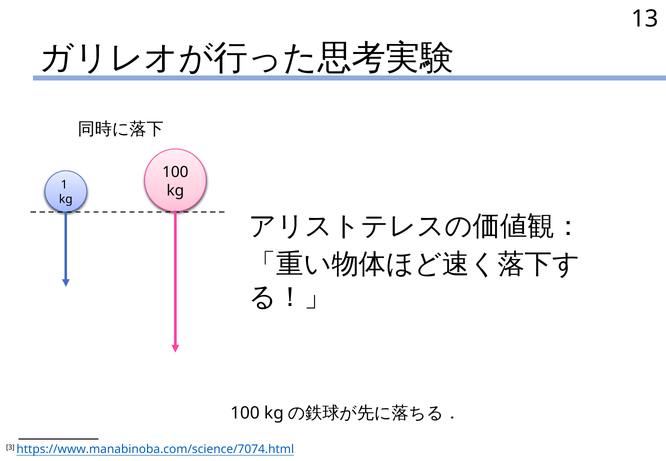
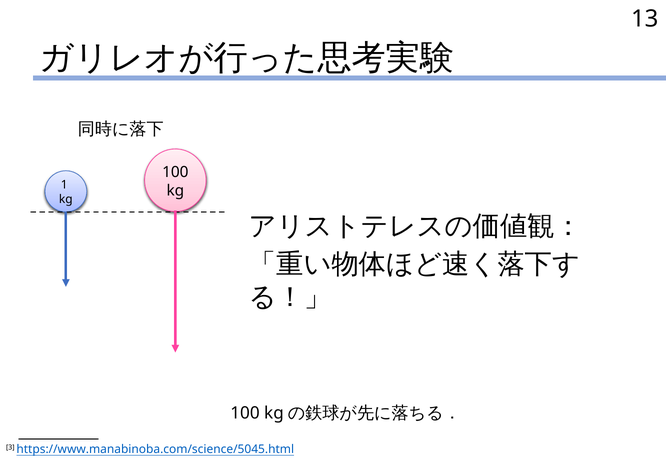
https://www.manabinoba.com/science/7074.html: https://www.manabinoba.com/science/7074.html -> https://www.manabinoba.com/science/5045.html (155, 450)
